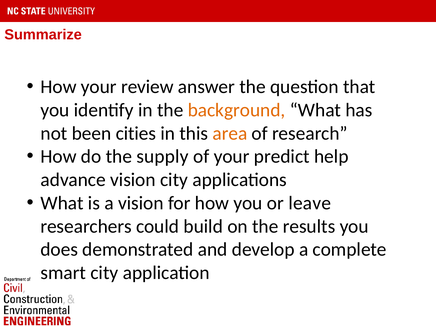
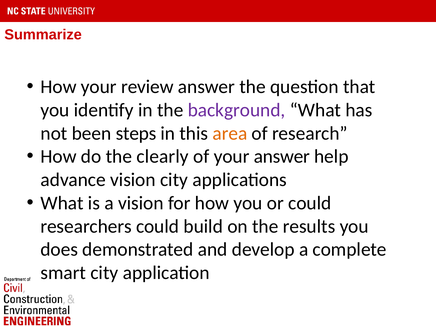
background colour: orange -> purple (237, 110)
cities: cities -> steps (136, 133)
supply: supply -> clearly (163, 157)
your predict: predict -> answer (282, 157)
or leave: leave -> could (310, 203)
